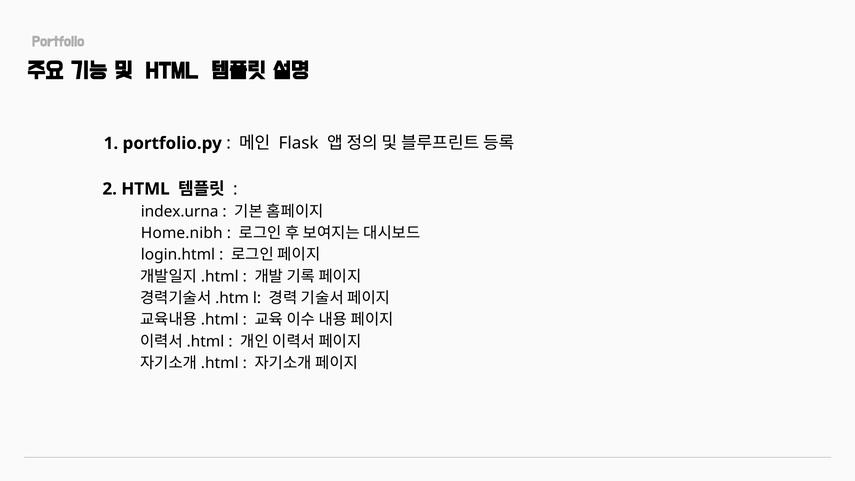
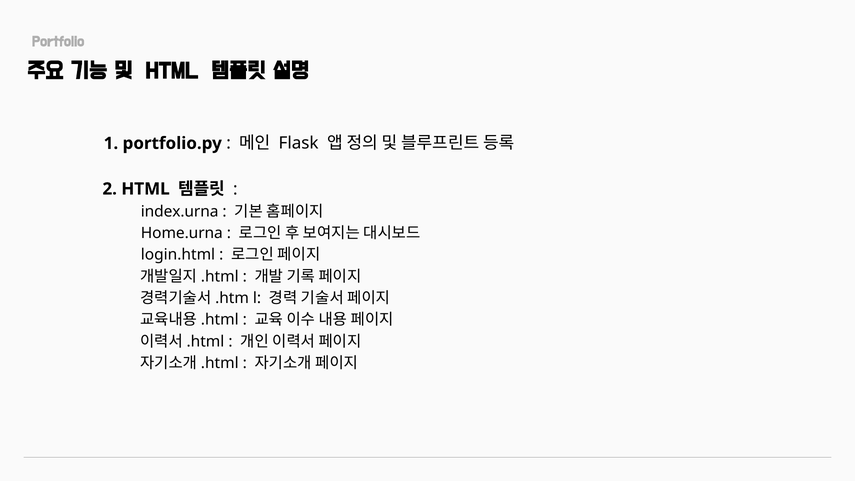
Home.nibh: Home.nibh -> Home.urna (182, 233)
